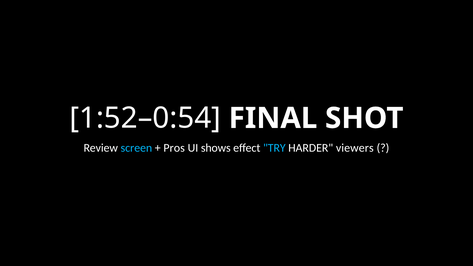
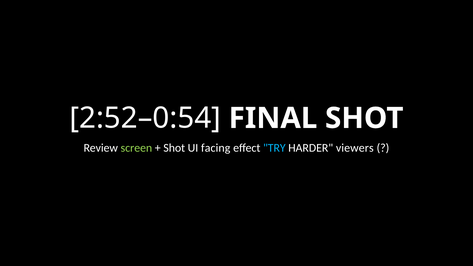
1:52–0:54: 1:52–0:54 -> 2:52–0:54 (145, 118)
screen colour: light blue -> light green (136, 148)
Pros: Pros -> Shot (174, 148)
shows: shows -> facing (216, 148)
